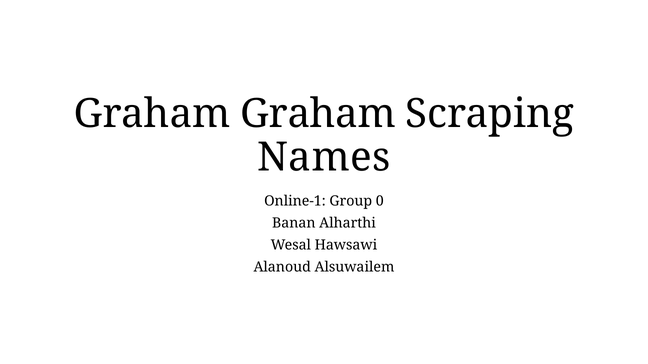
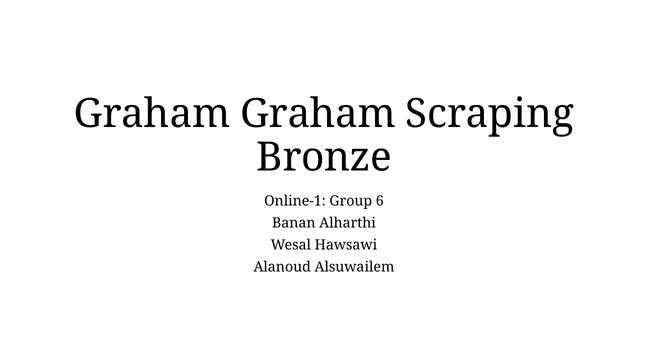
Names: Names -> Bronze (324, 158)
0: 0 -> 6 (380, 201)
